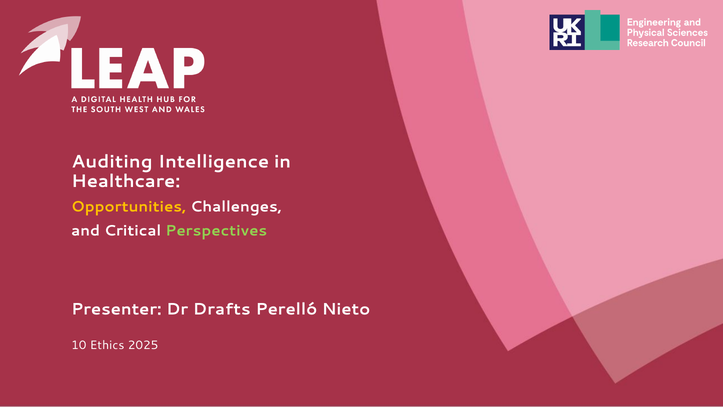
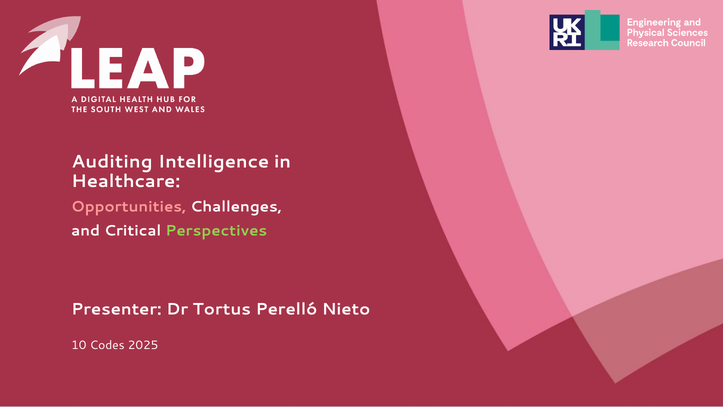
Opportunities colour: yellow -> pink (129, 207)
Drafts: Drafts -> Tortus (222, 309)
Ethics: Ethics -> Codes (107, 345)
